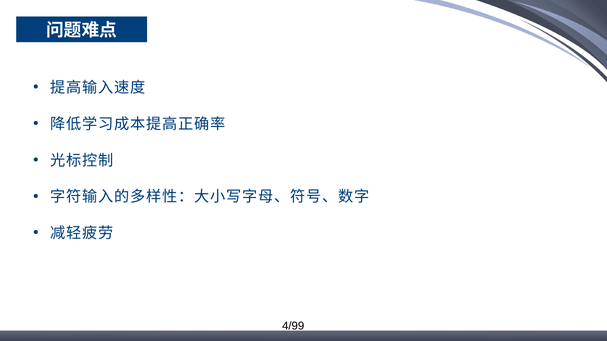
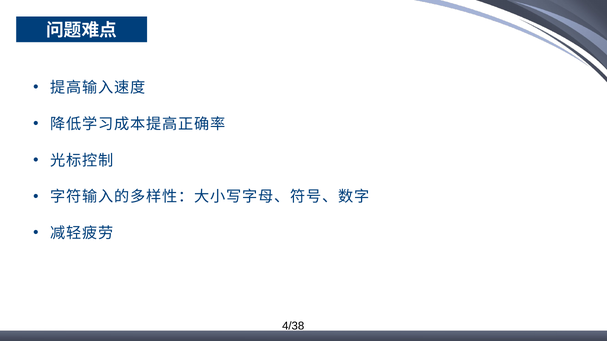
4/99: 4/99 -> 4/38 (293, 326)
